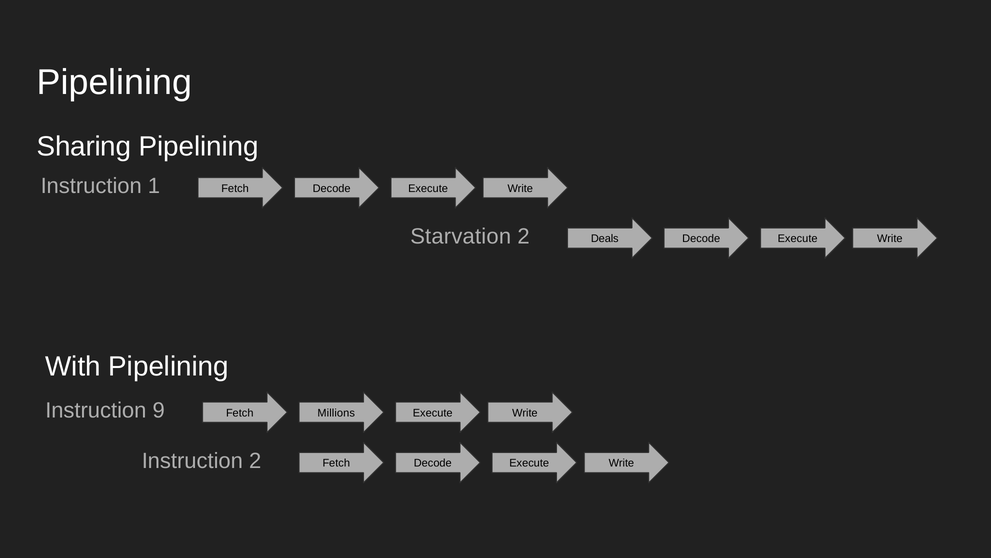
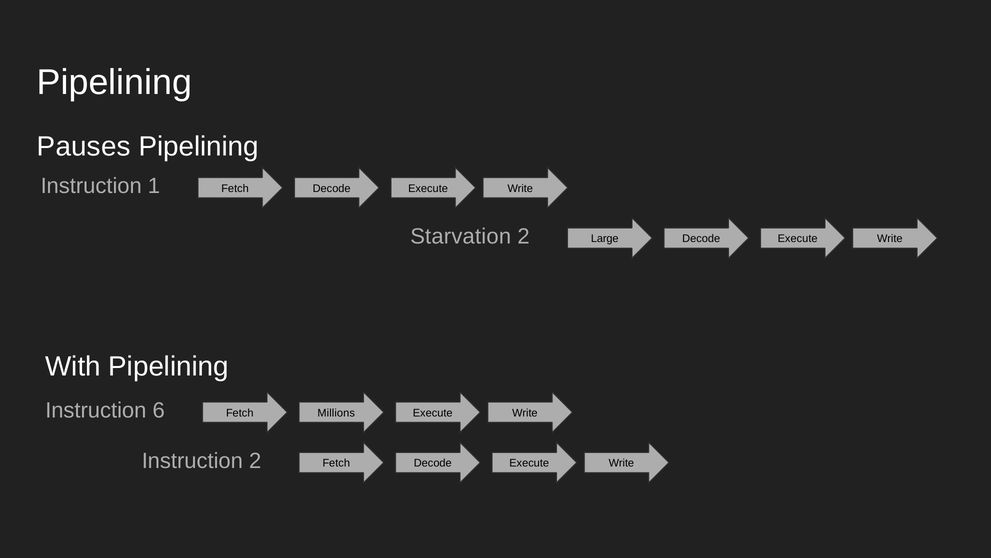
Sharing: Sharing -> Pauses (84, 146)
Deals: Deals -> Large (605, 239)
9: 9 -> 6 (159, 410)
